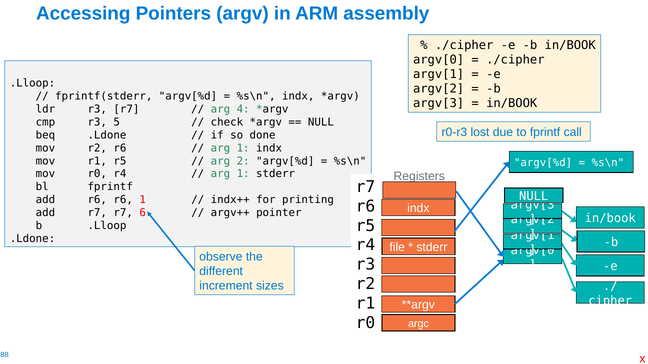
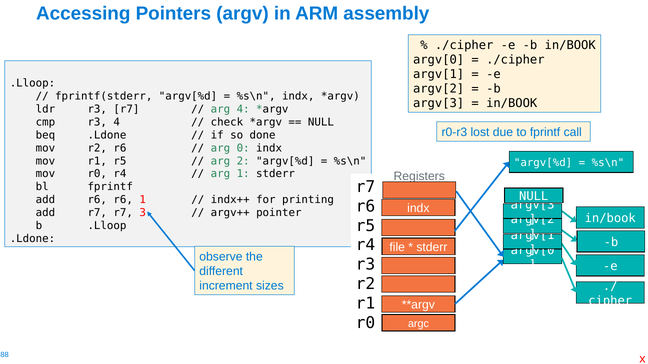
r3 5: 5 -> 4 (117, 122)
1: 1 -> 0 (243, 148)
6: 6 -> 3 (143, 213)
